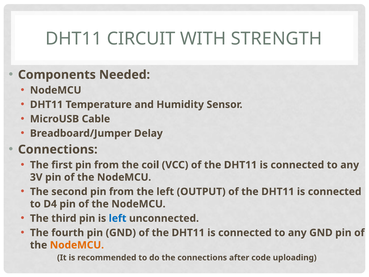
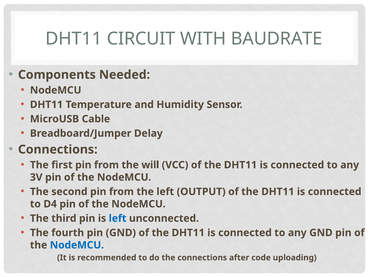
STRENGTH: STRENGTH -> BAUDRATE (277, 39)
coil: coil -> will (150, 165)
NodeMCU colour: orange -> blue (77, 245)
